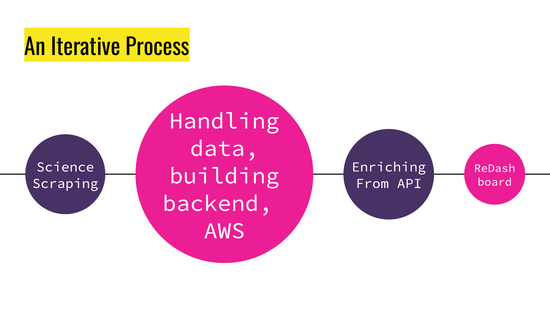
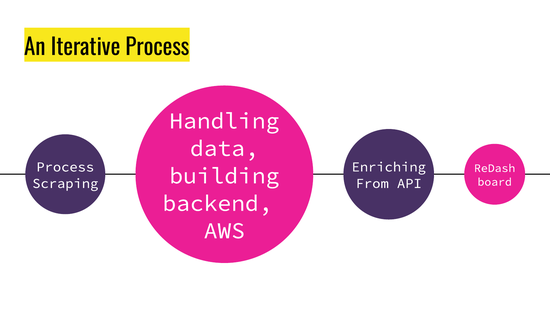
Science: Science -> Process (65, 167)
